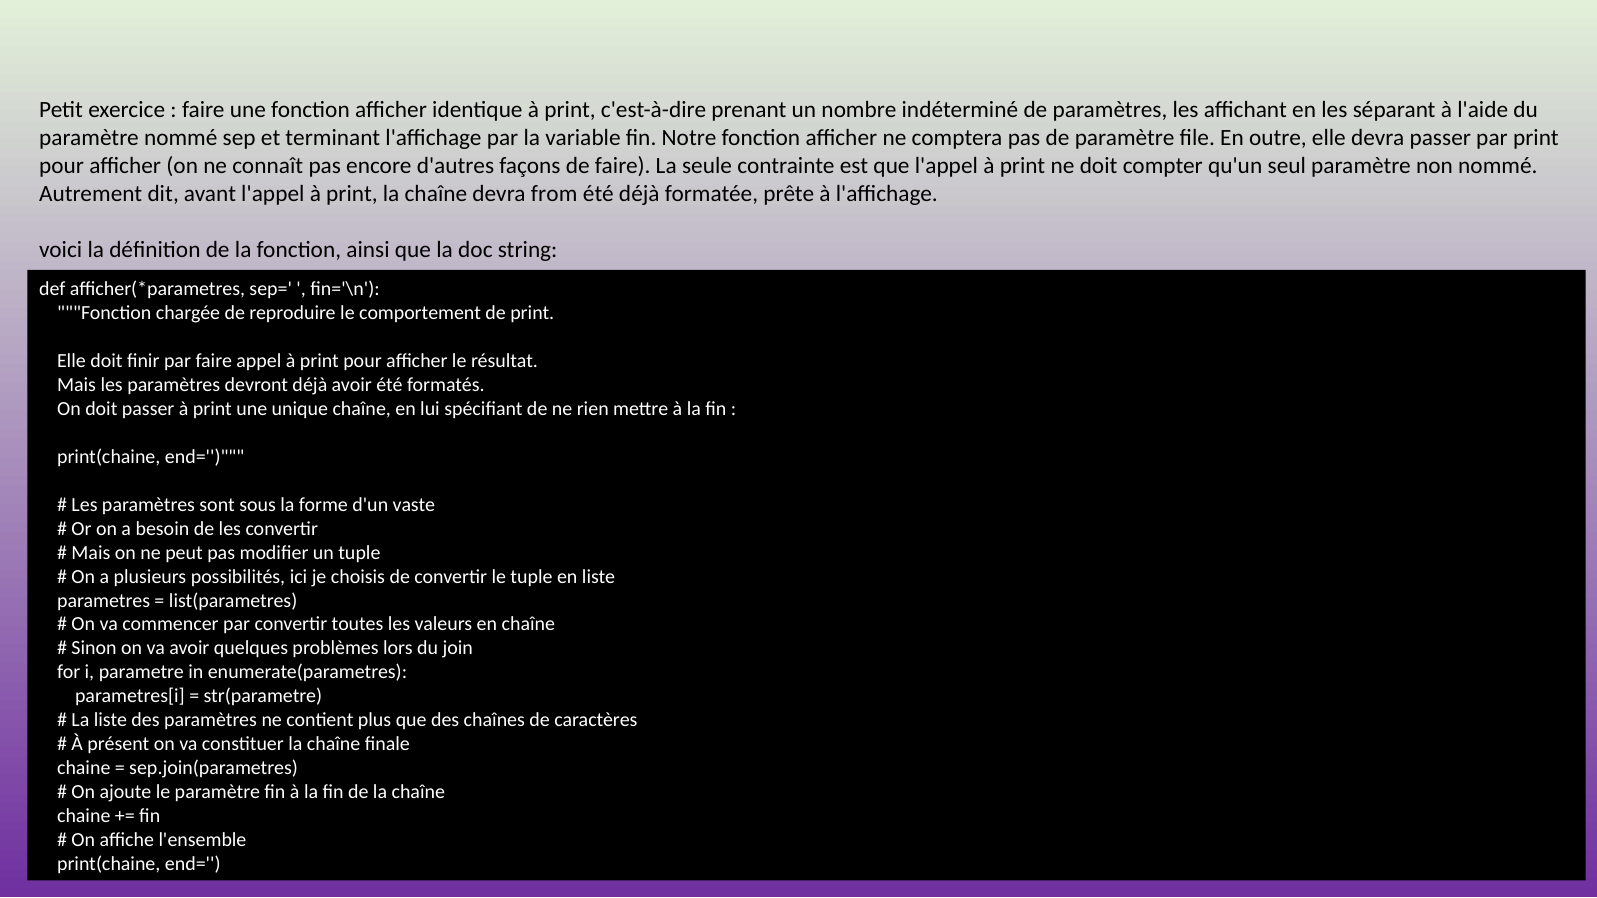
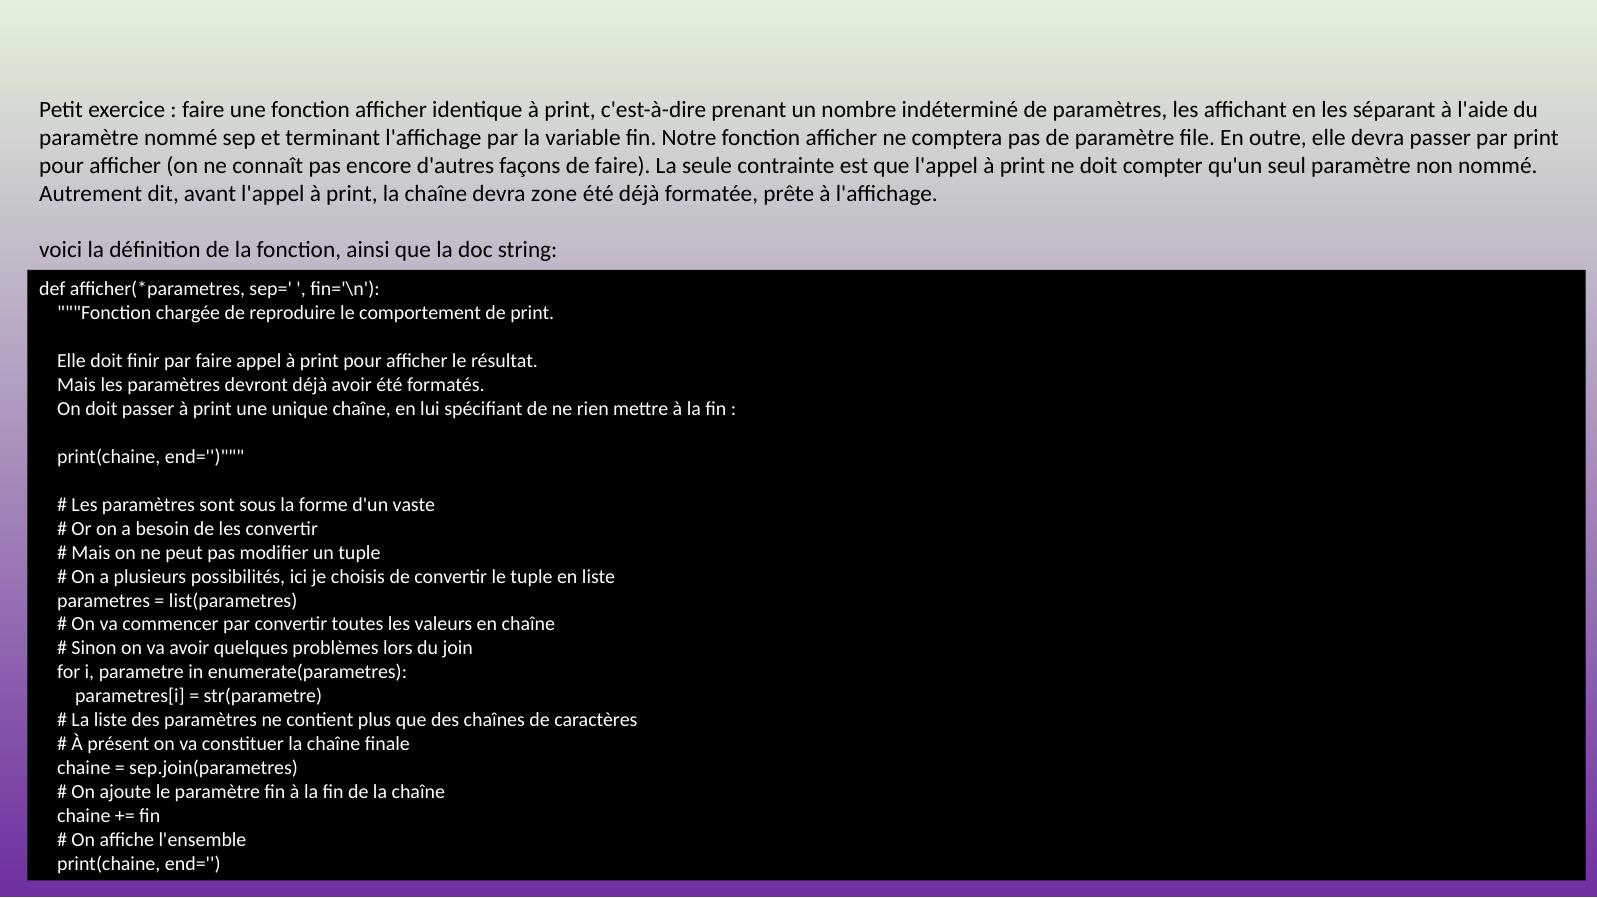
from: from -> zone (554, 194)
